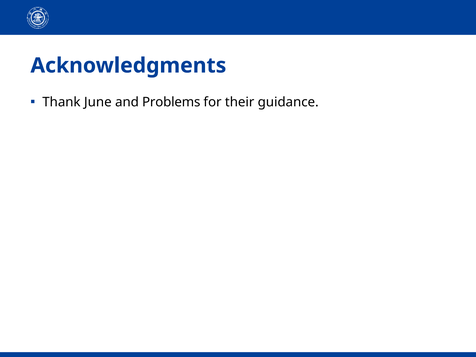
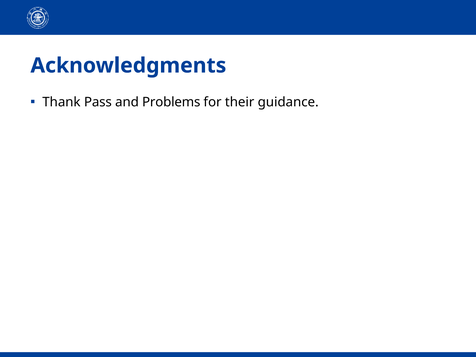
June: June -> Pass (98, 102)
